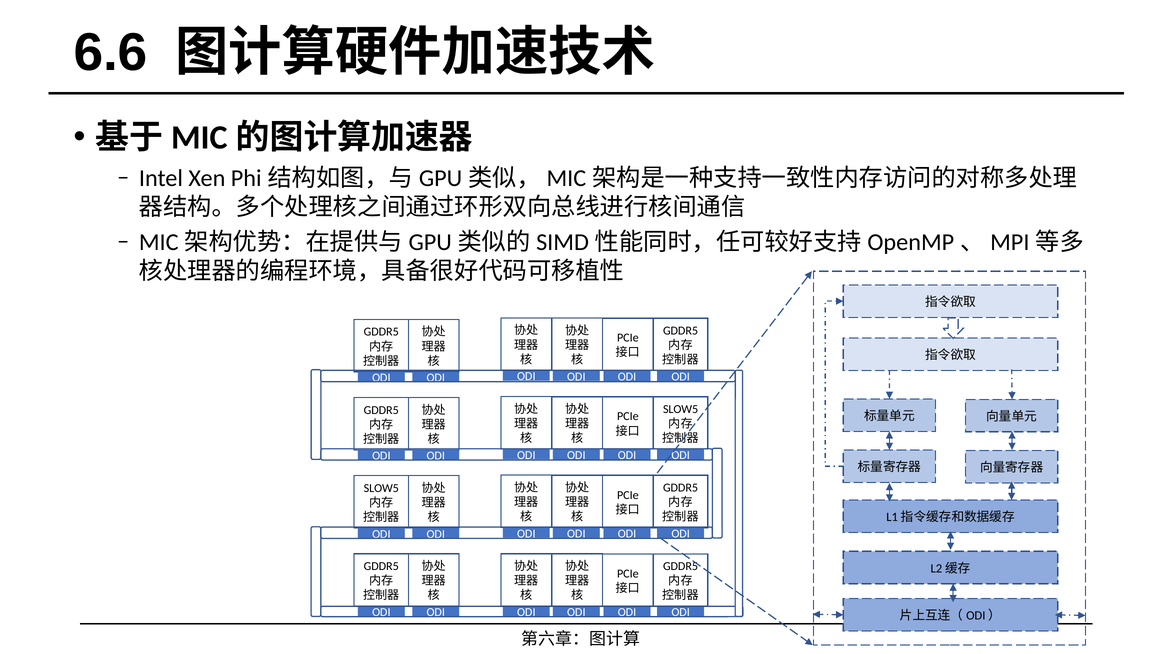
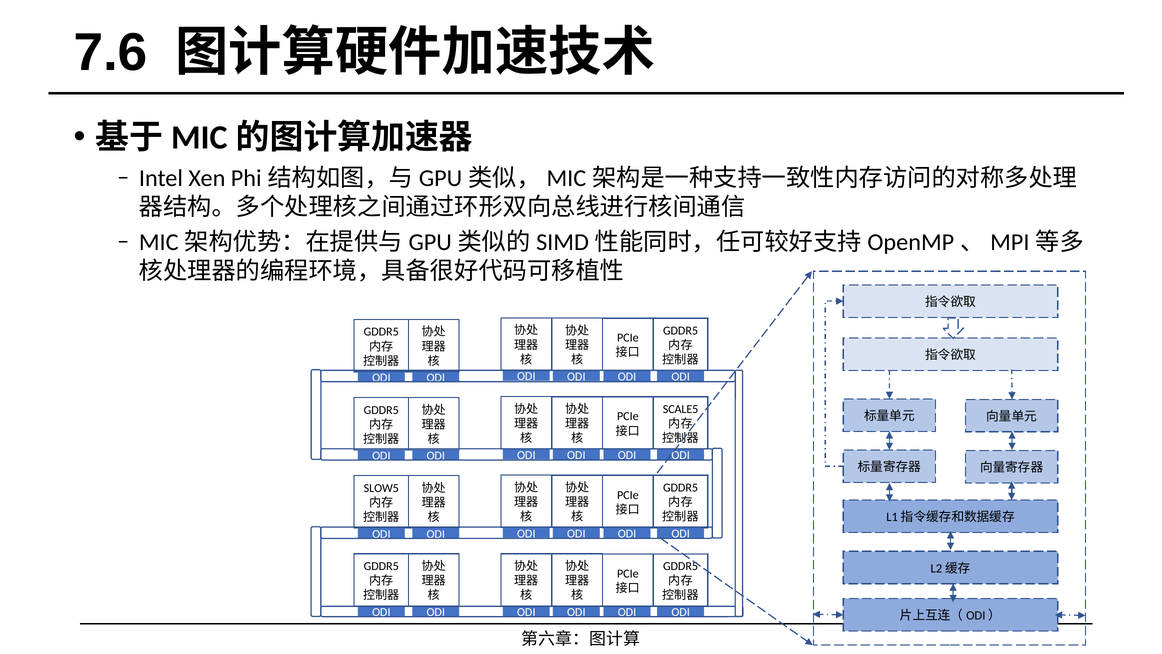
6.6: 6.6 -> 7.6 (111, 53)
SLOW5: SLOW5 -> SCALE5 (681, 409)
